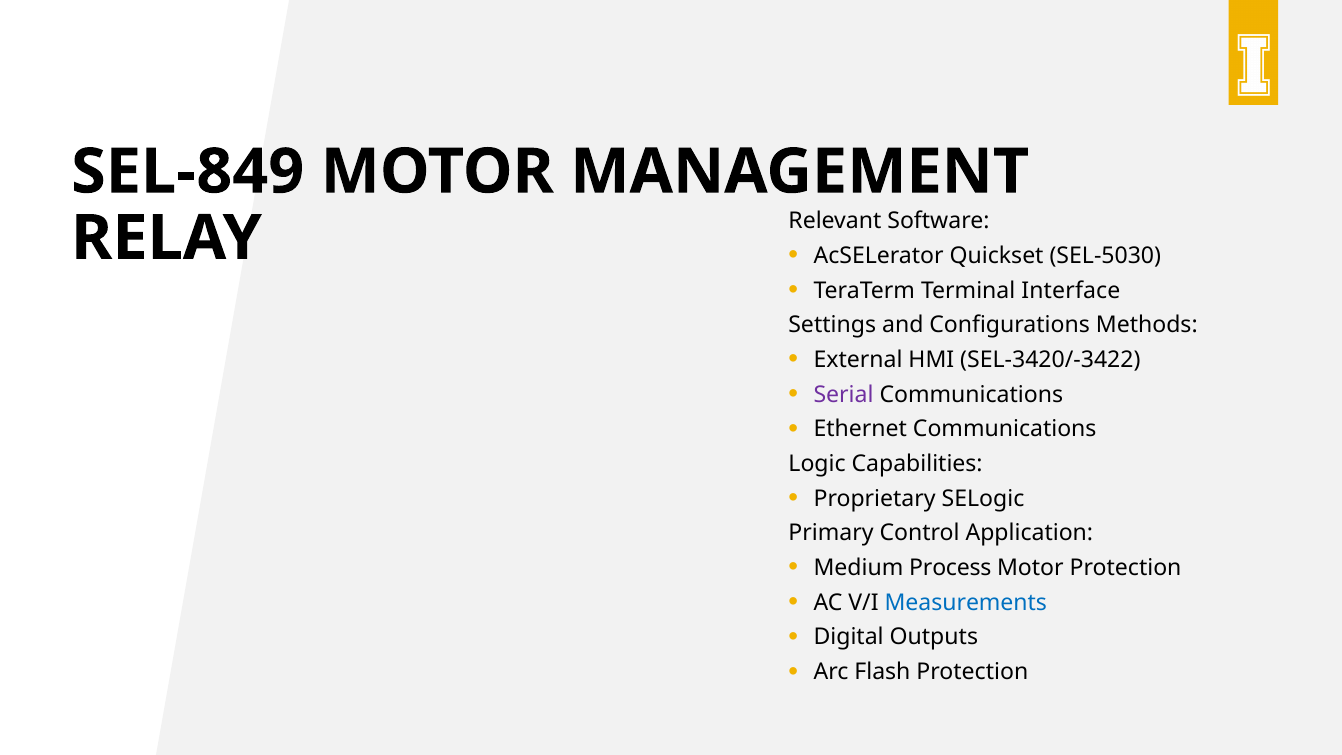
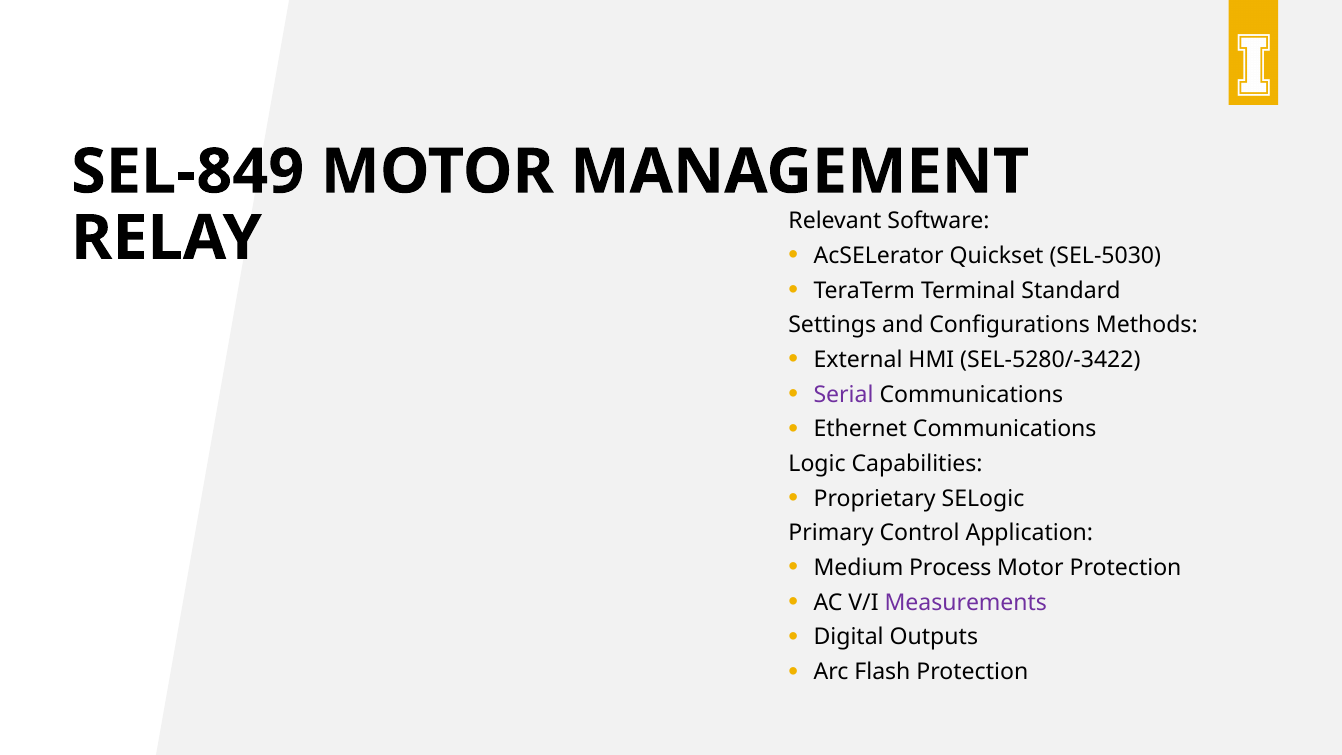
Interface: Interface -> Standard (1071, 291)
SEL-3420/-3422: SEL-3420/-3422 -> SEL-5280/-3422 (1050, 360)
Measurements colour: blue -> purple (966, 603)
